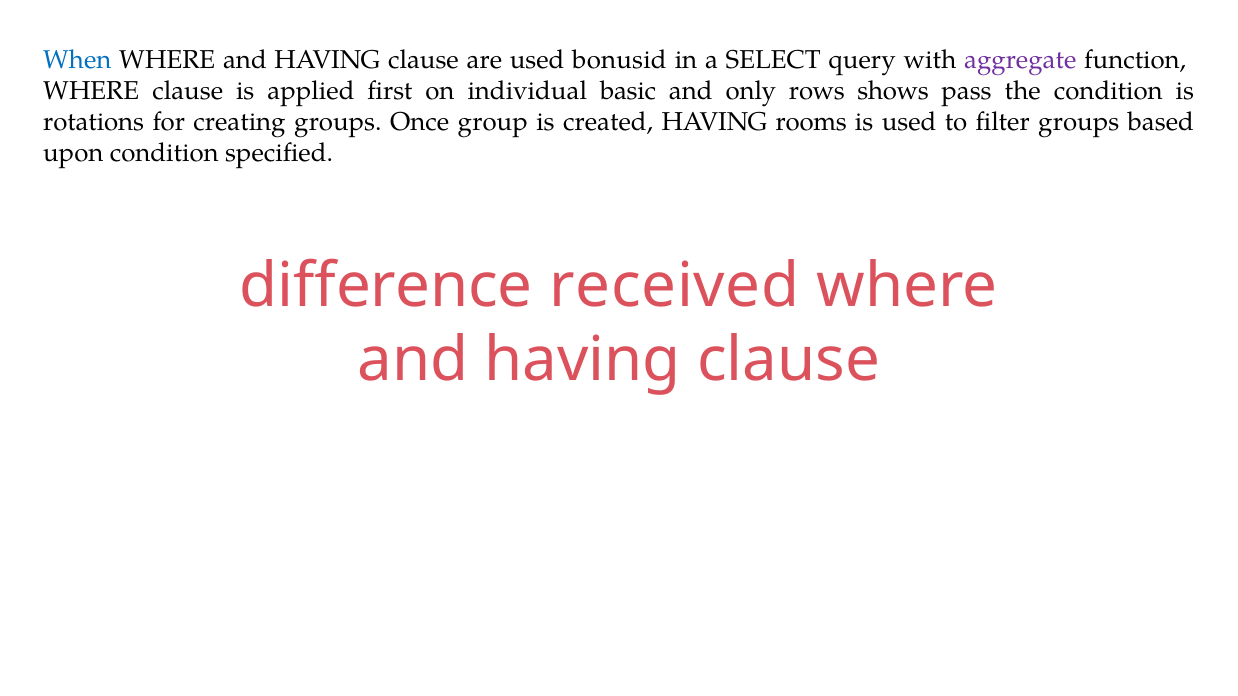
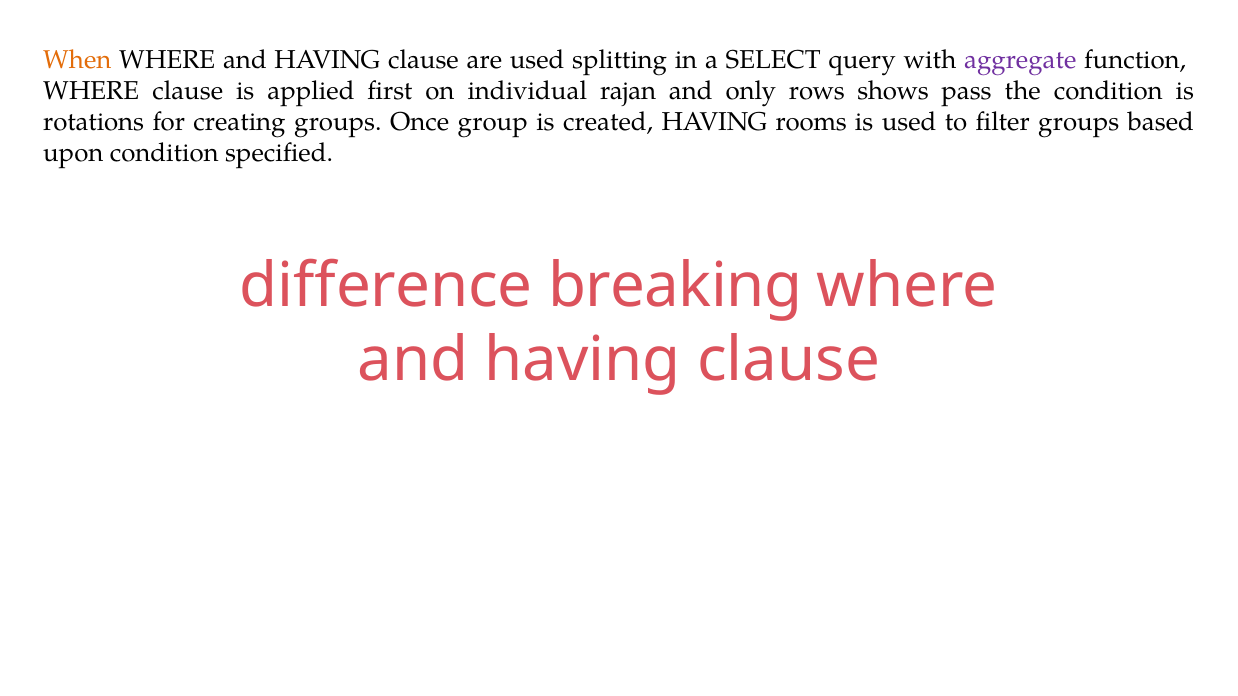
When colour: blue -> orange (77, 60)
bonusid: bonusid -> splitting (620, 60)
basic: basic -> rajan (628, 91)
received: received -> breaking (675, 286)
